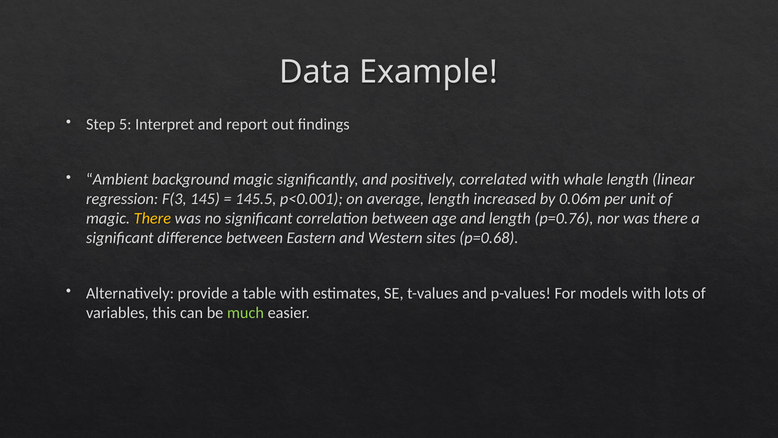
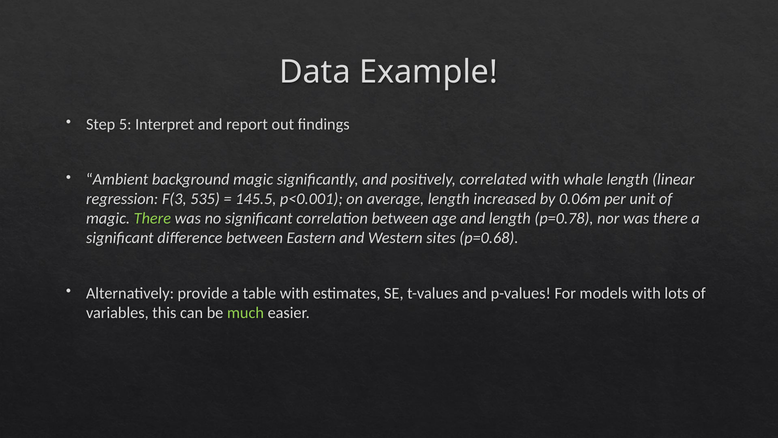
145: 145 -> 535 (205, 199)
There colour: yellow -> light green (152, 218)
p=0.76: p=0.76 -> p=0.78 (564, 218)
